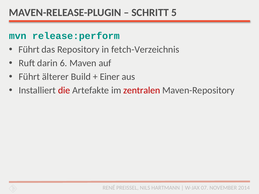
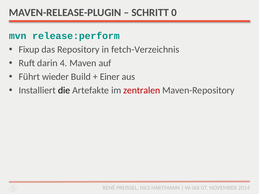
5: 5 -> 0 (174, 12)
Führt: Führt -> Fixup (29, 50)
6: 6 -> 4 (64, 63)
älterer: älterer -> wieder (55, 77)
die colour: red -> black (64, 90)
